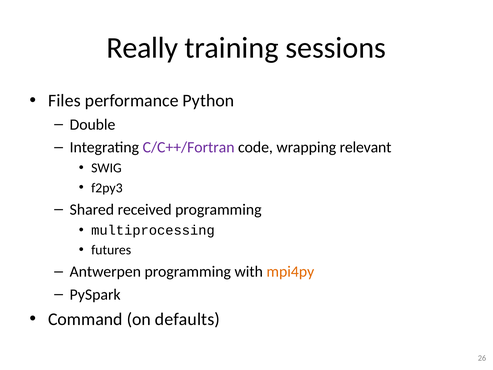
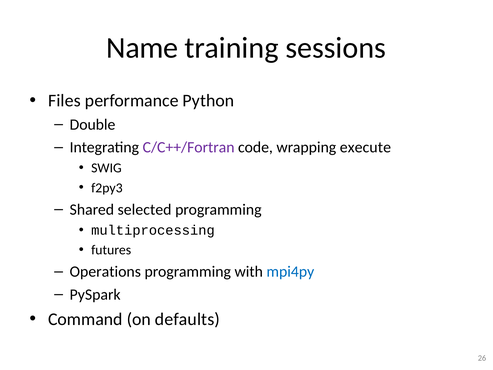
Really: Really -> Name (142, 48)
relevant: relevant -> execute (365, 147)
received: received -> selected (145, 209)
Antwerpen: Antwerpen -> Operations (105, 272)
mpi4py colour: orange -> blue (290, 272)
